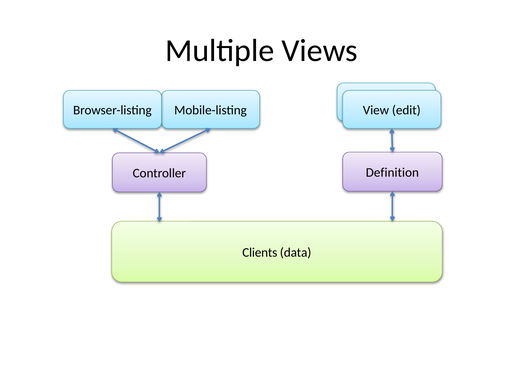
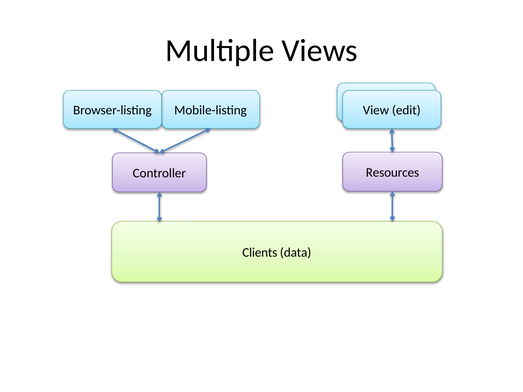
Definition: Definition -> Resources (392, 173)
